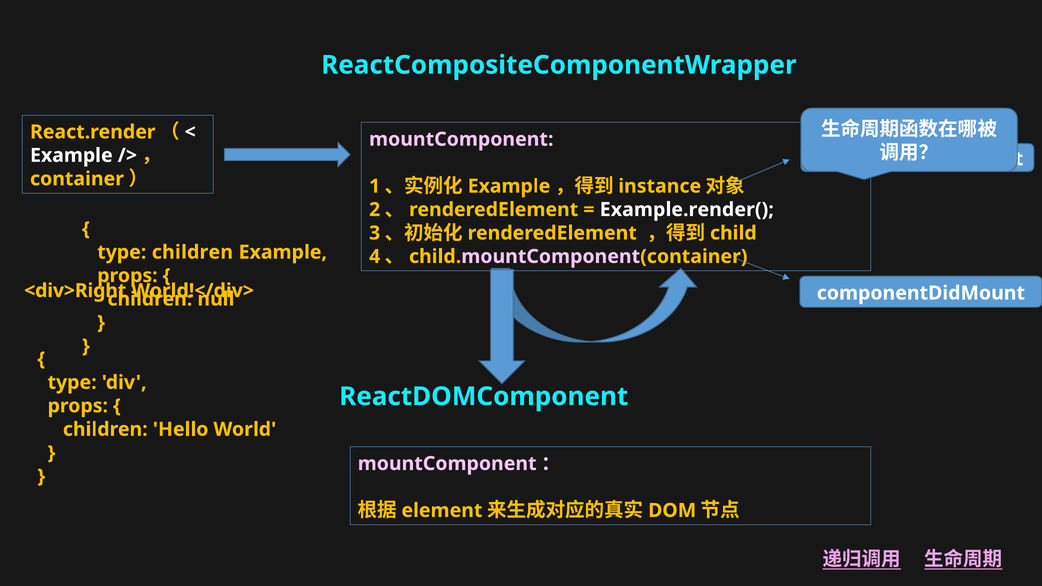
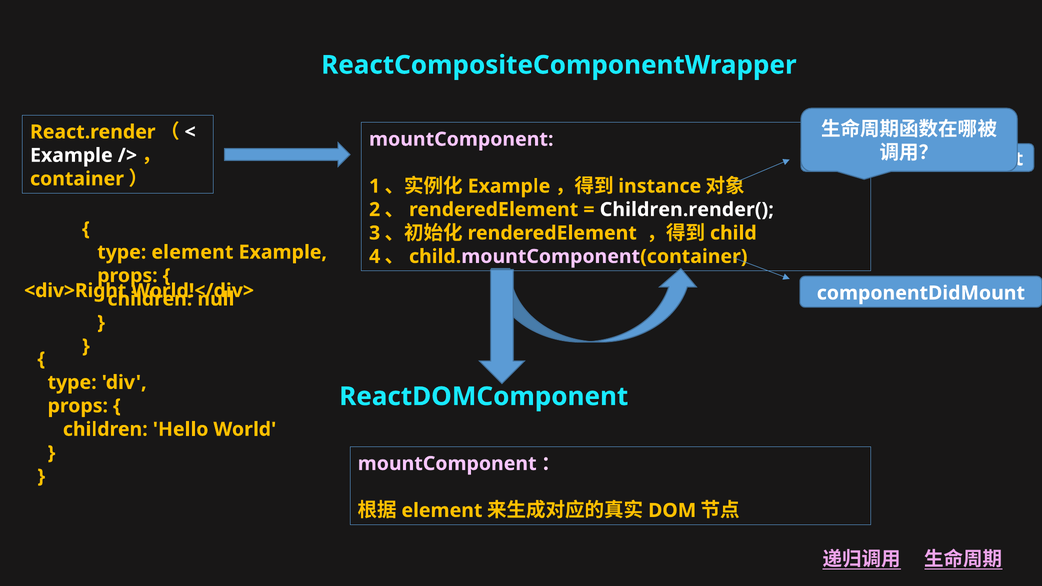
Example.render(: Example.render( -> Children.render( (687, 210)
type children: children -> element (192, 252)
